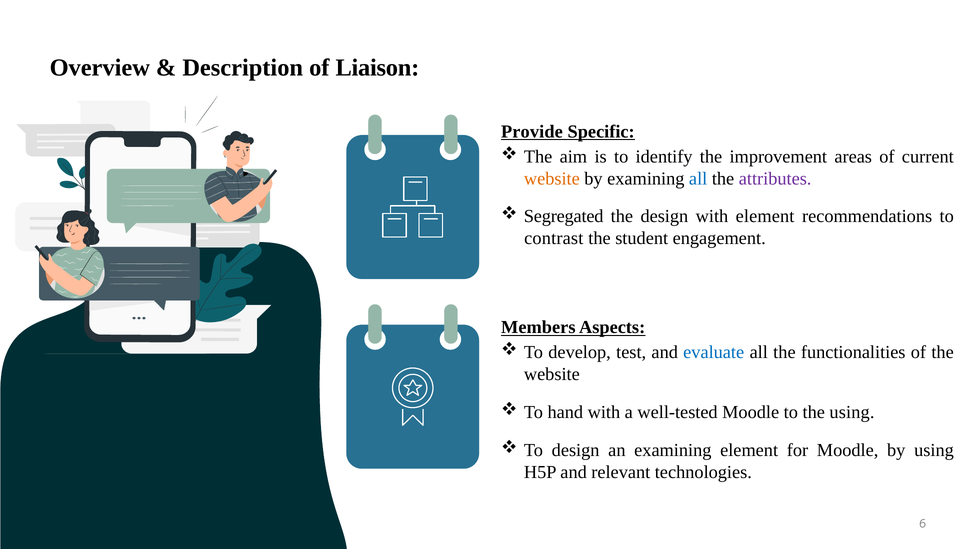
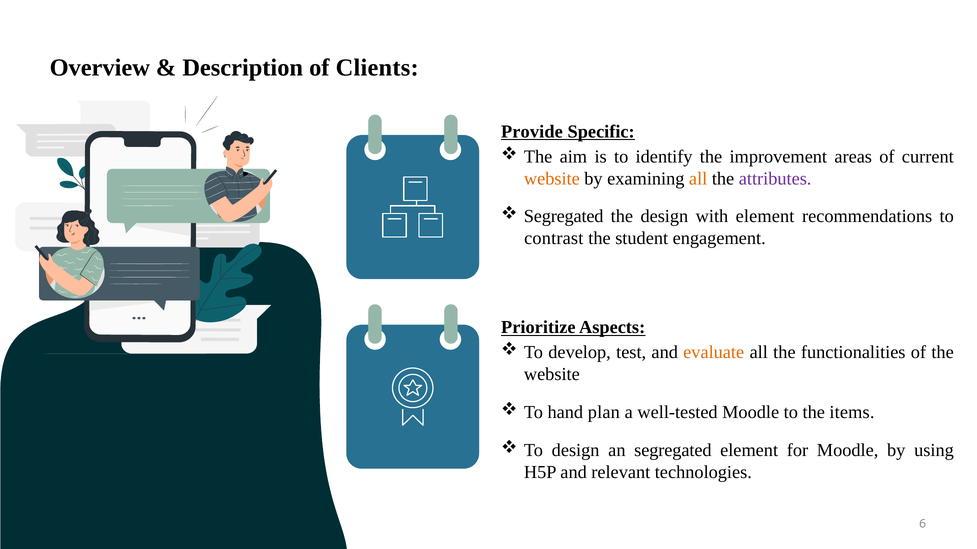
Liaison: Liaison -> Clients (377, 68)
all colour: blue -> orange (698, 179)
Members: Members -> Prioritize (538, 328)
evaluate colour: blue -> orange (714, 353)
hand with: with -> plan (604, 413)
the using: using -> items (852, 413)
an examining: examining -> segregated (673, 450)
